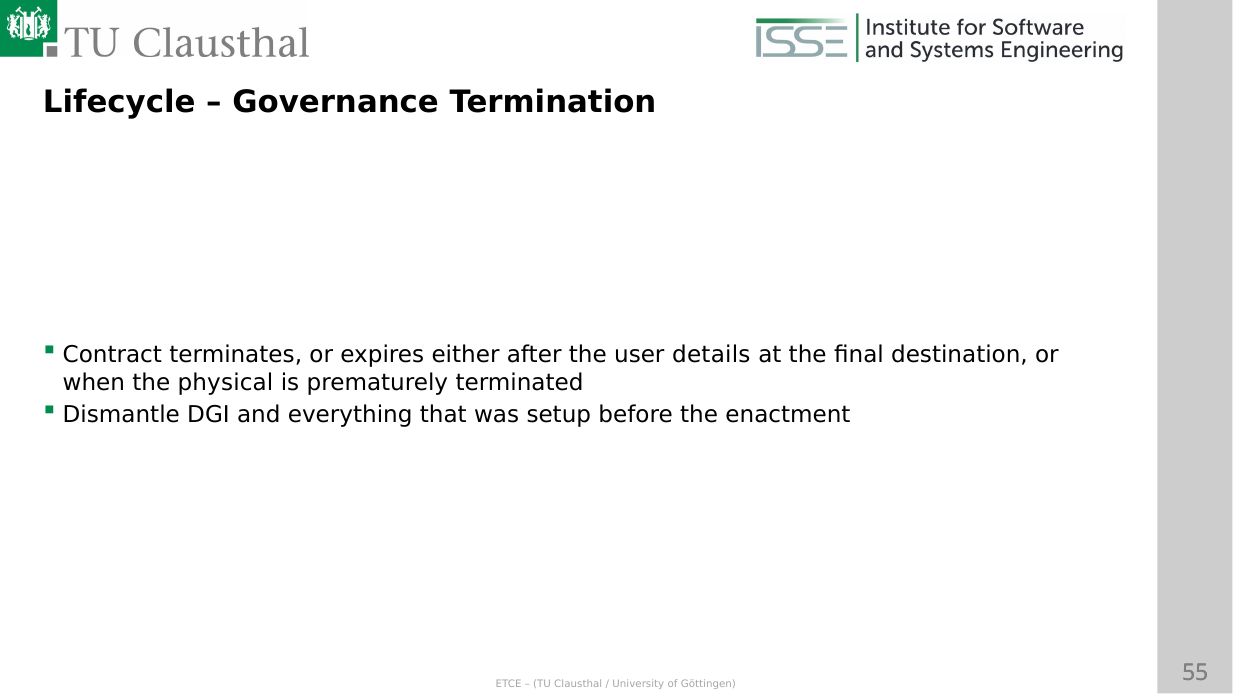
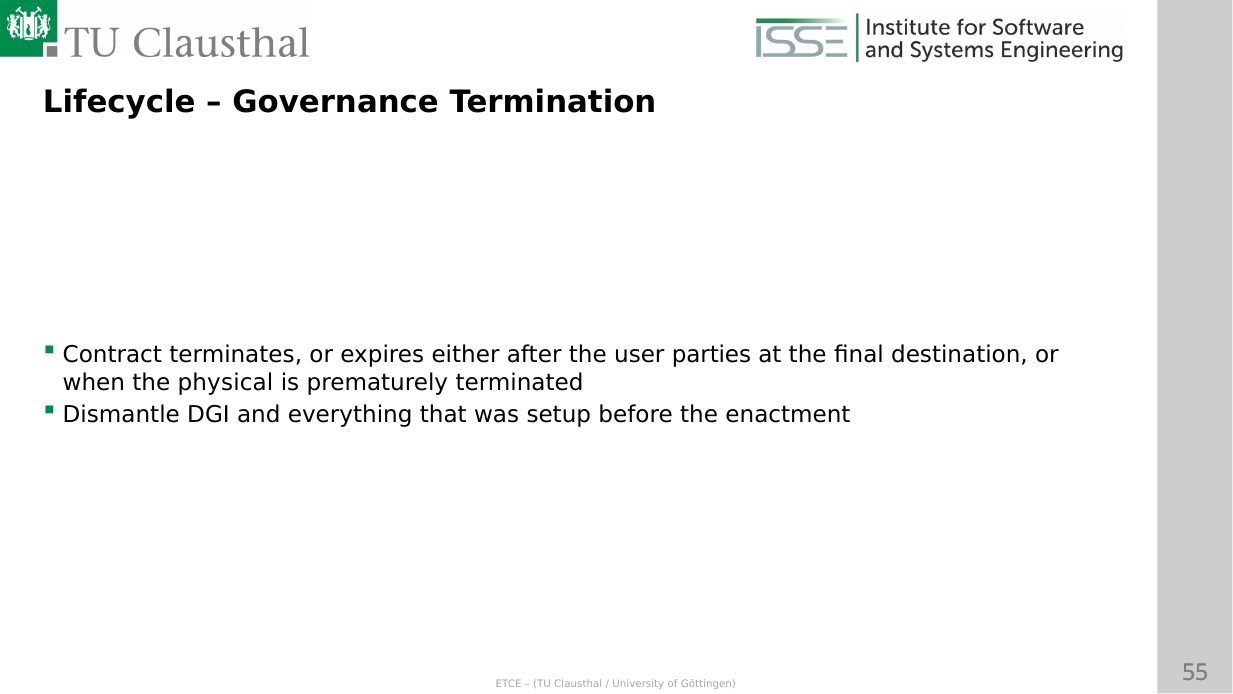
details: details -> parties (711, 354)
